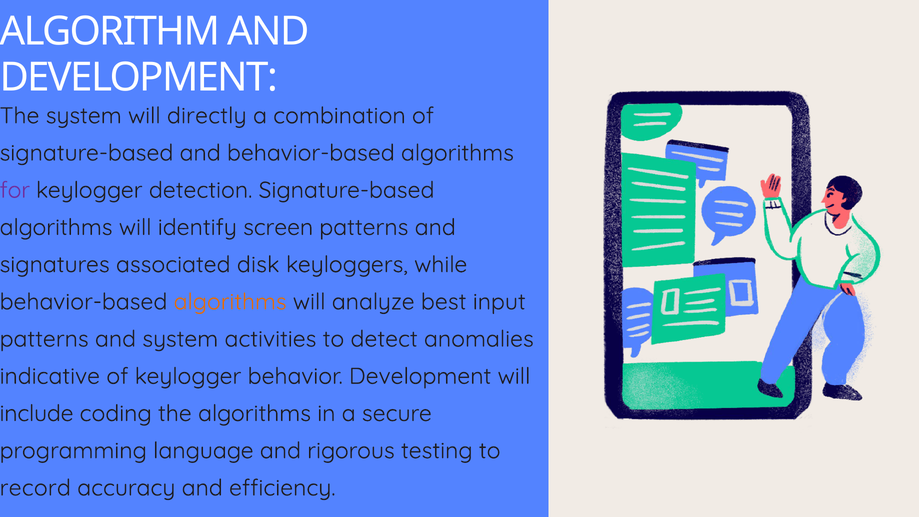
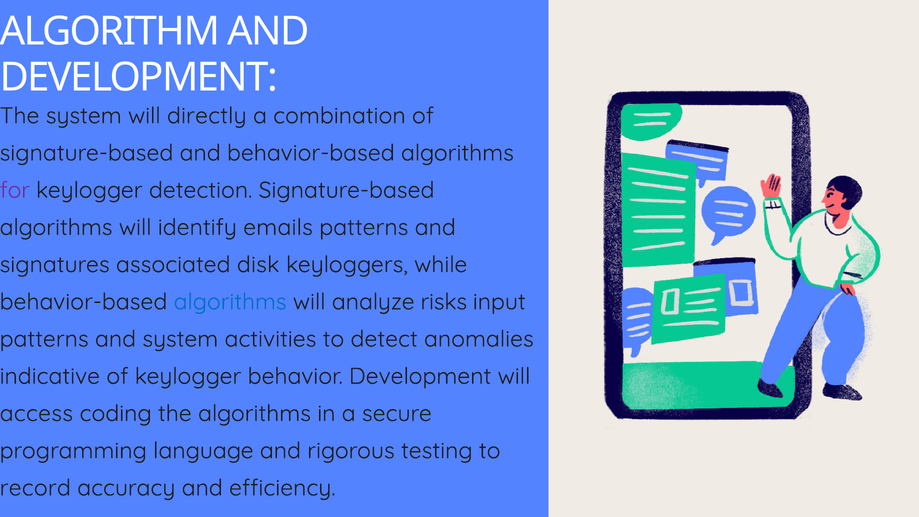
screen: screen -> emails (278, 227)
algorithms colour: orange -> blue (230, 302)
best: best -> risks (444, 302)
include: include -> access (36, 413)
